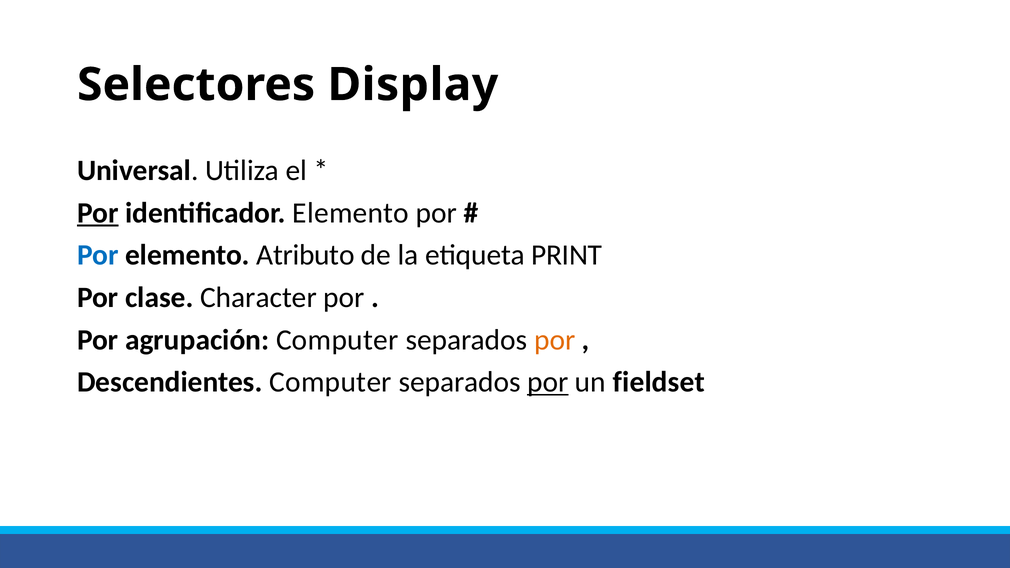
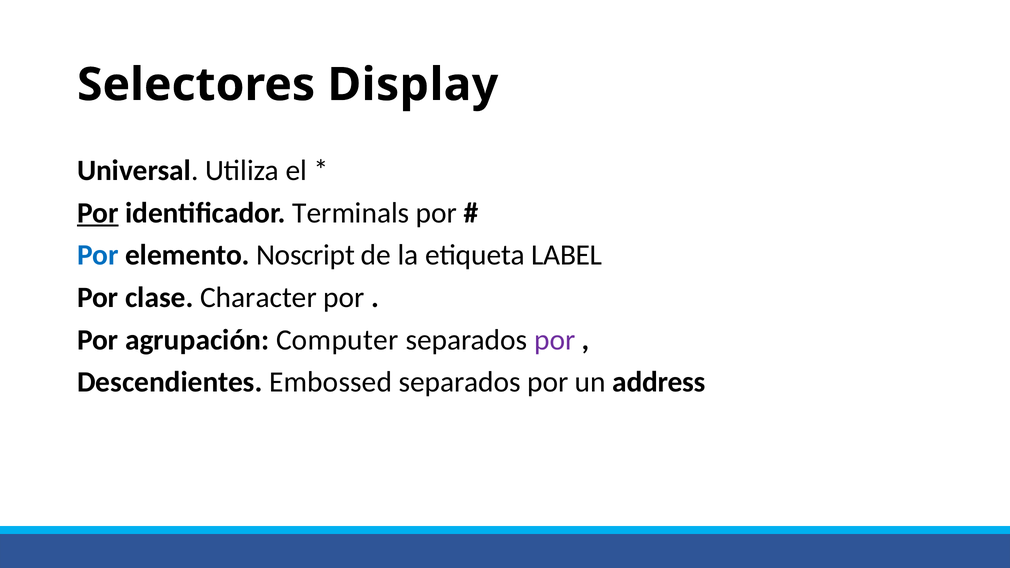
identificador Elemento: Elemento -> Terminals (351, 213)
Atributo: Atributo -> Noscript (305, 255)
PRINT: PRINT -> LABEL (567, 255)
por colour: orange -> purple (555, 340)
Descendientes Computer: Computer -> Embossed (331, 382)
por underline: present -> none (548, 382)
fieldset: fieldset -> address (659, 382)
